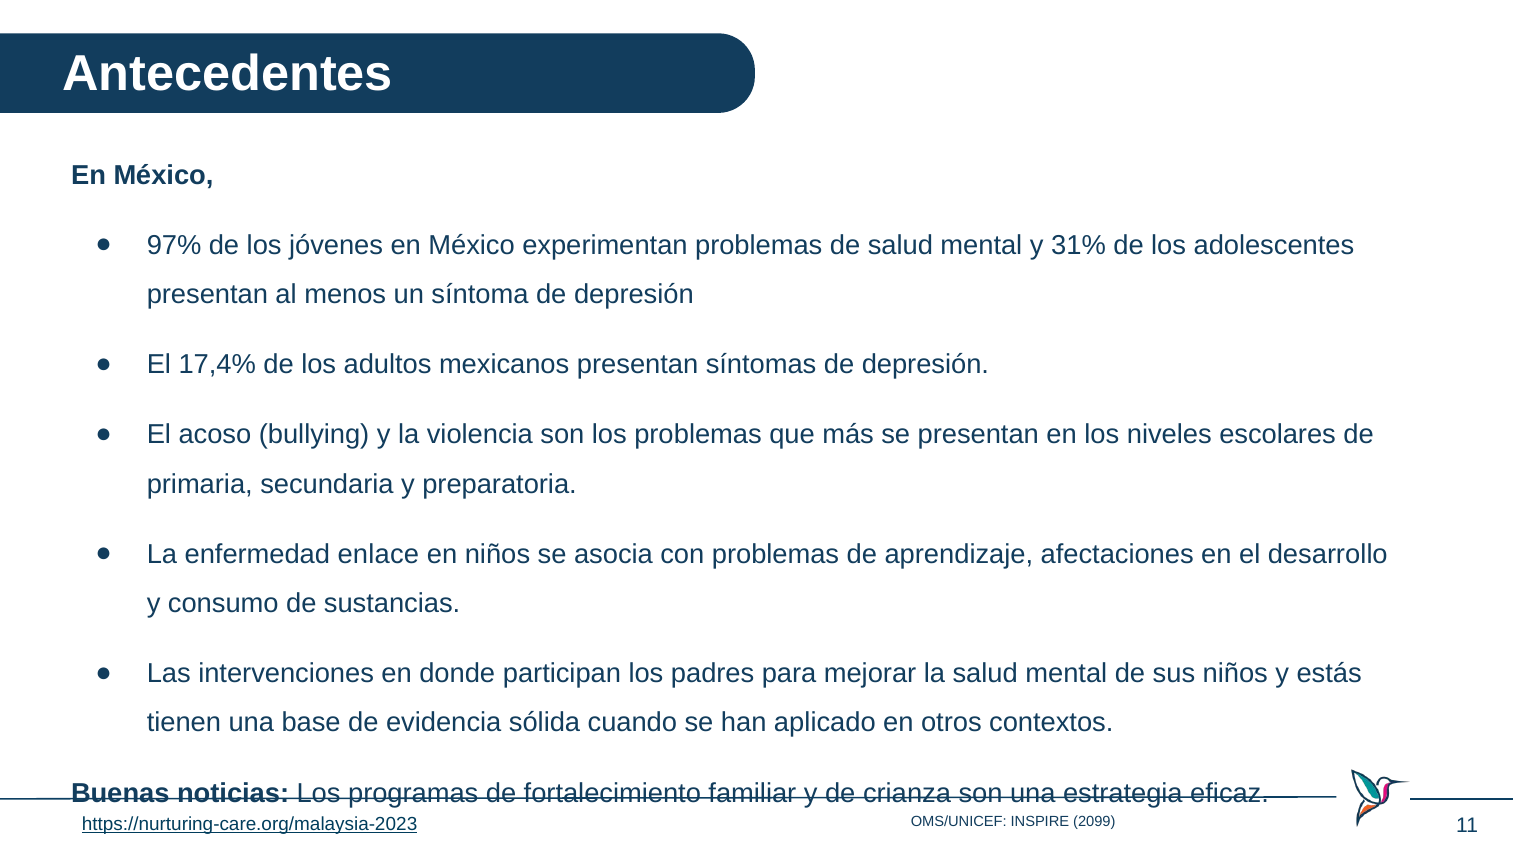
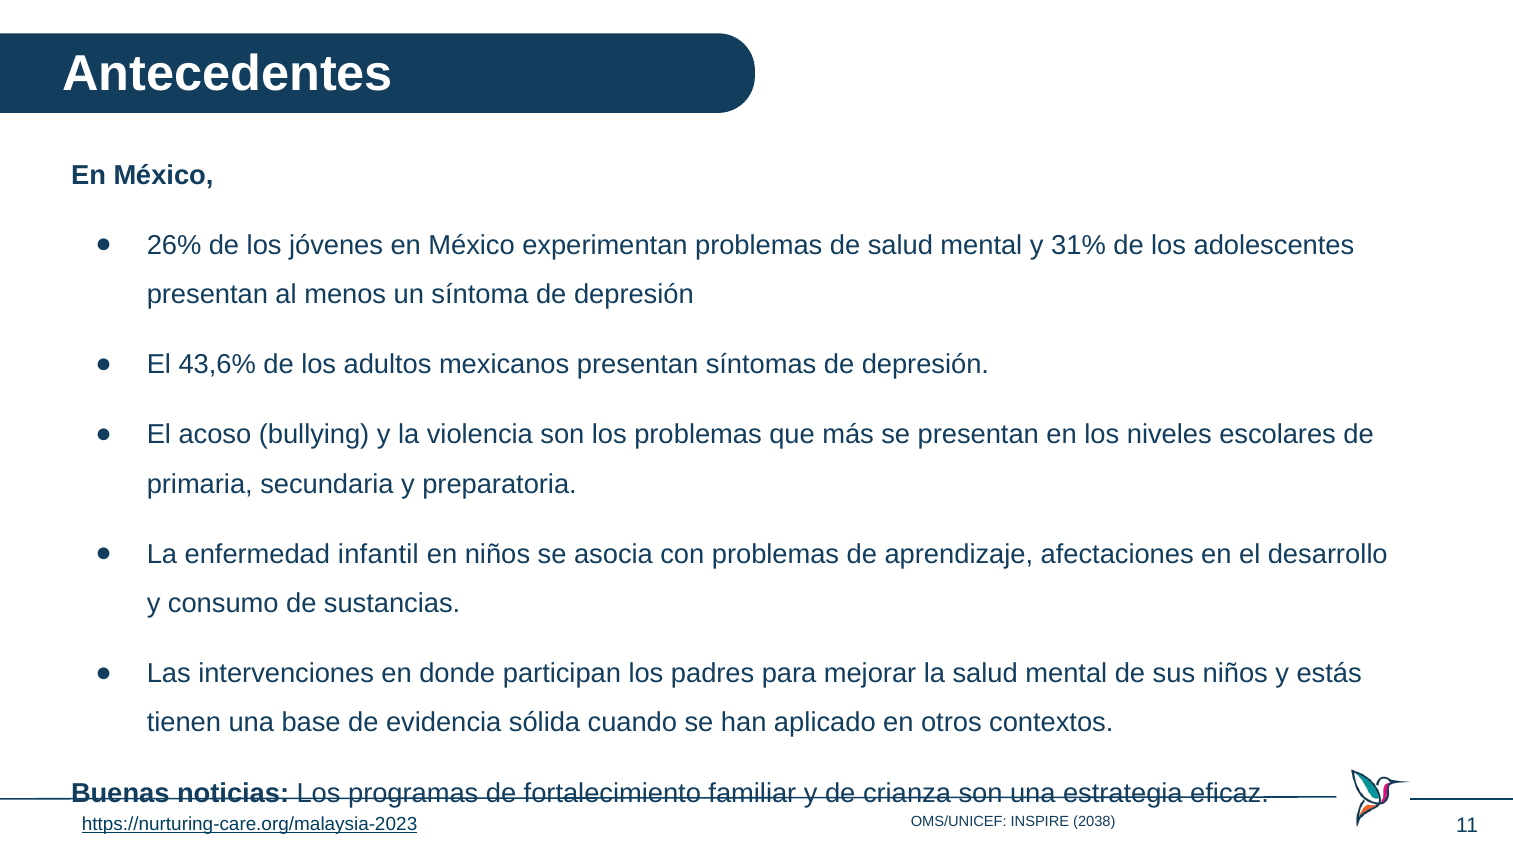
97%: 97% -> 26% (174, 245)
17,4%: 17,4% -> 43,6% (217, 365)
enlace: enlace -> infantil (378, 554)
2099: 2099 -> 2038 (1094, 821)
